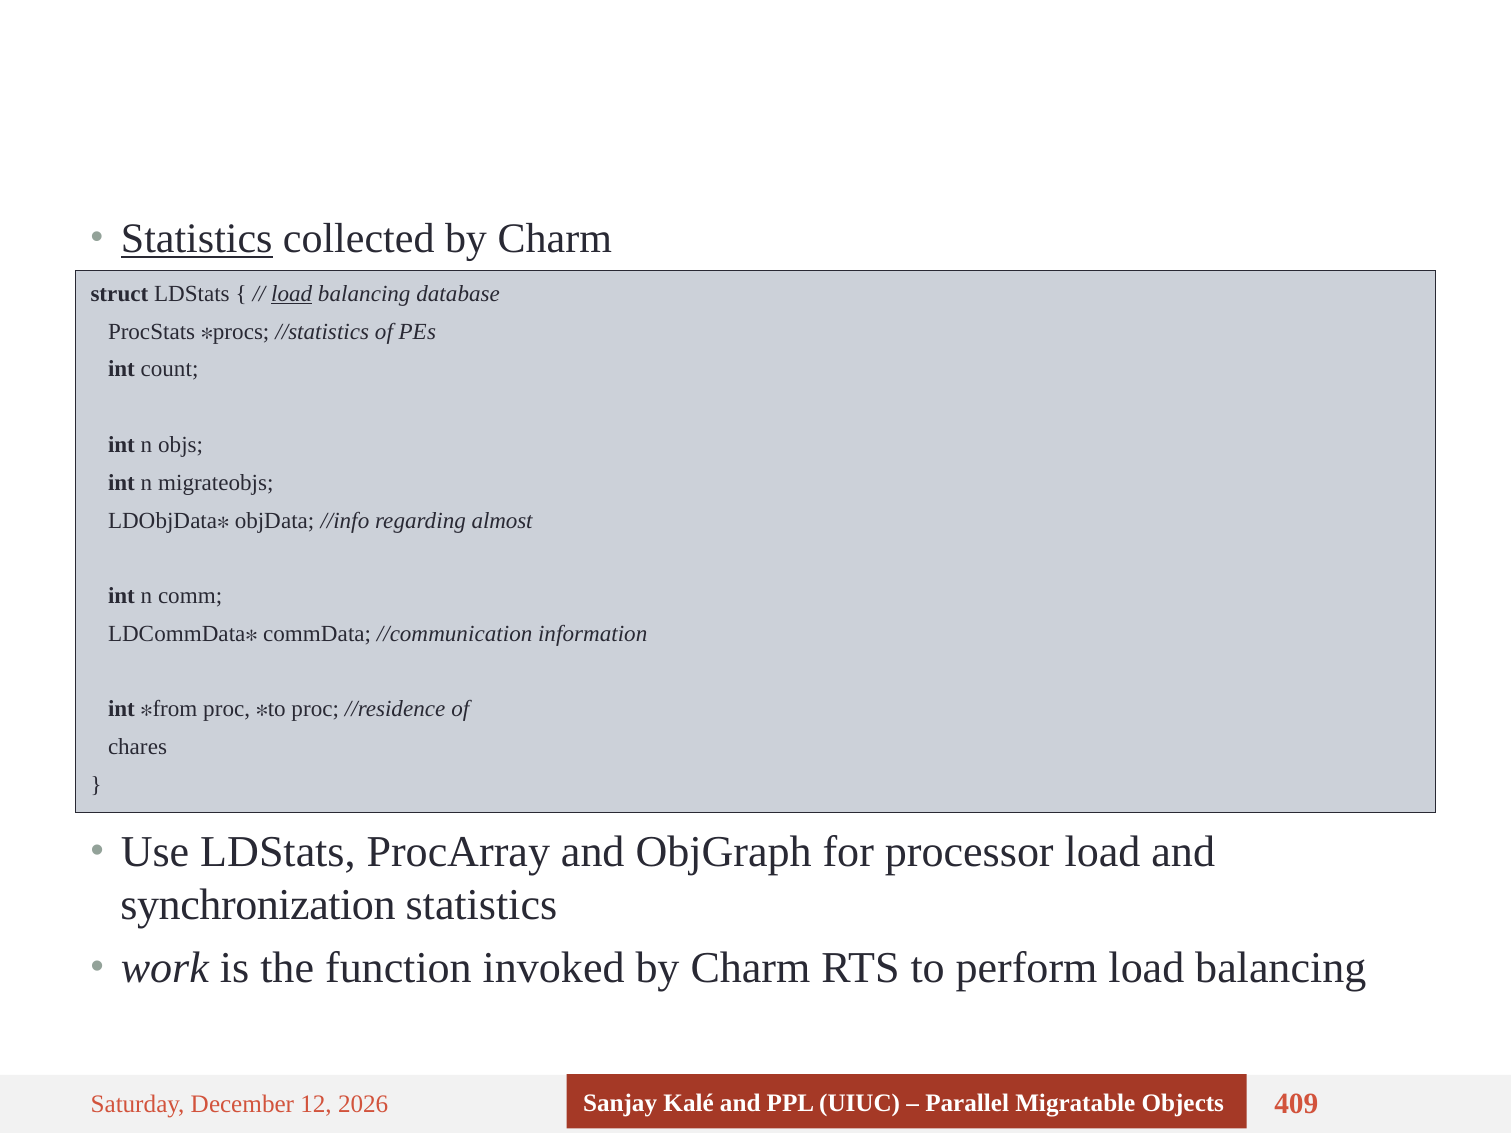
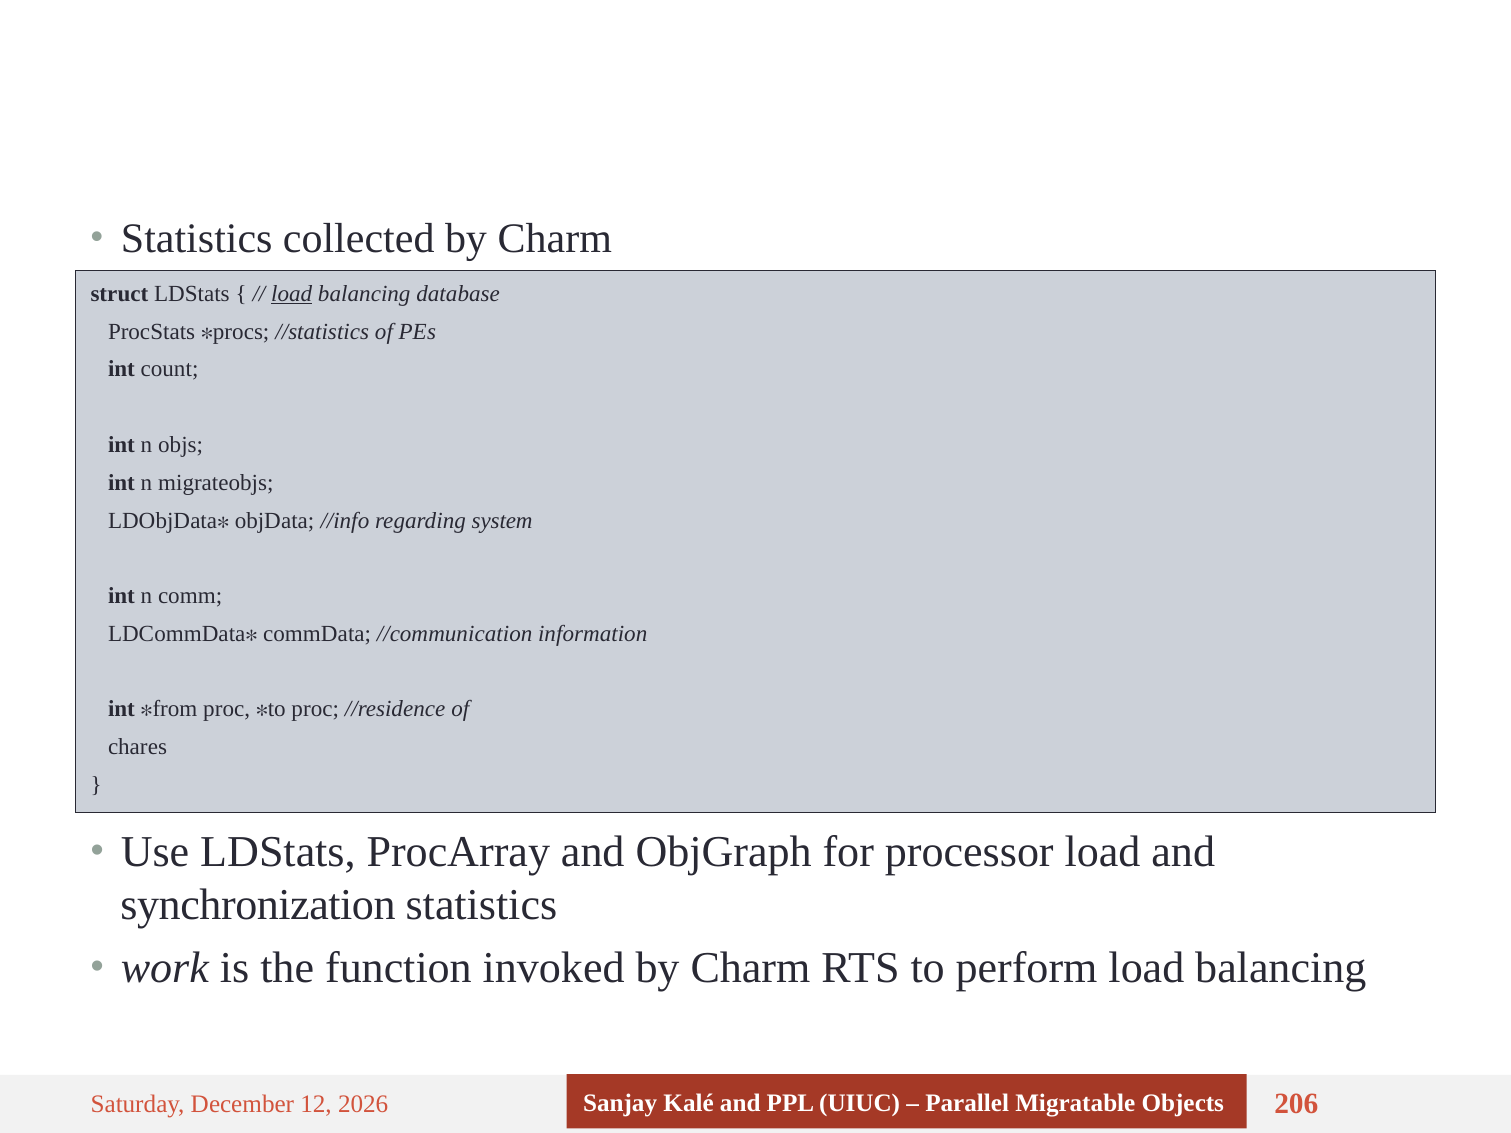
Statistics underline: present -> none (197, 239)
almost: almost -> system (502, 521)
409: 409 -> 206 (1296, 1104)
